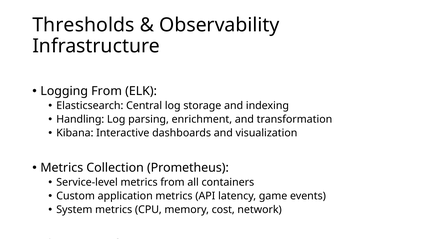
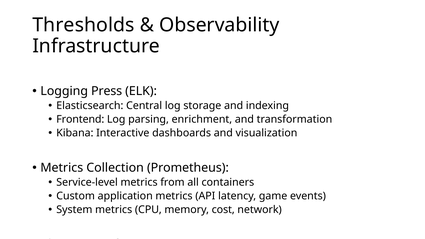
Logging From: From -> Press (107, 91)
Handling: Handling -> Frontend (80, 119)
